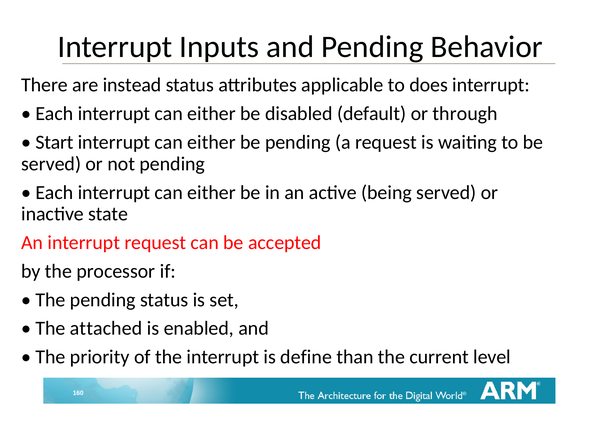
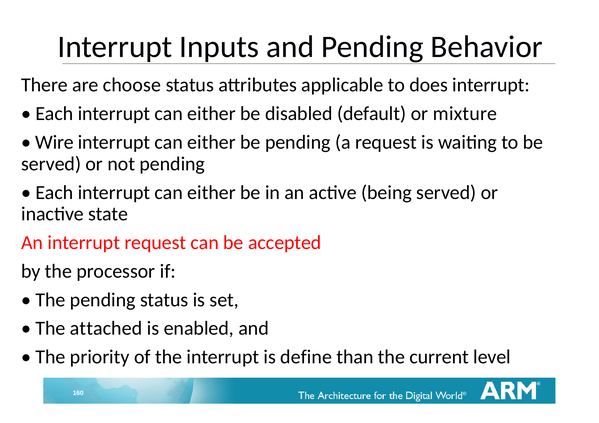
instead: instead -> choose (132, 85)
through: through -> mixture (465, 114)
Start: Start -> Wire (54, 142)
